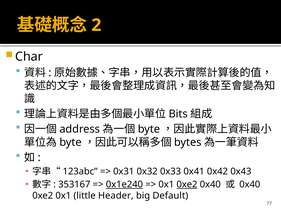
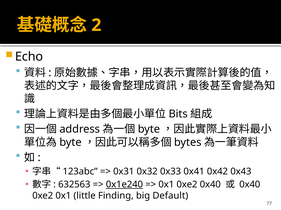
Char: Char -> Echo (29, 57)
353167: 353167 -> 632563 (74, 185)
0xe2 underline: present -> none (187, 185)
Header: Header -> Finding (116, 196)
